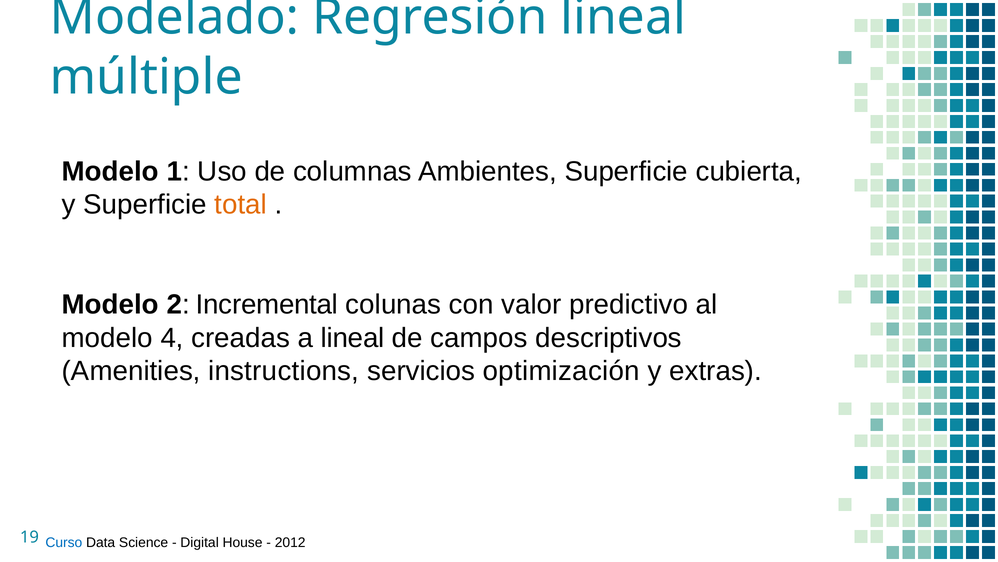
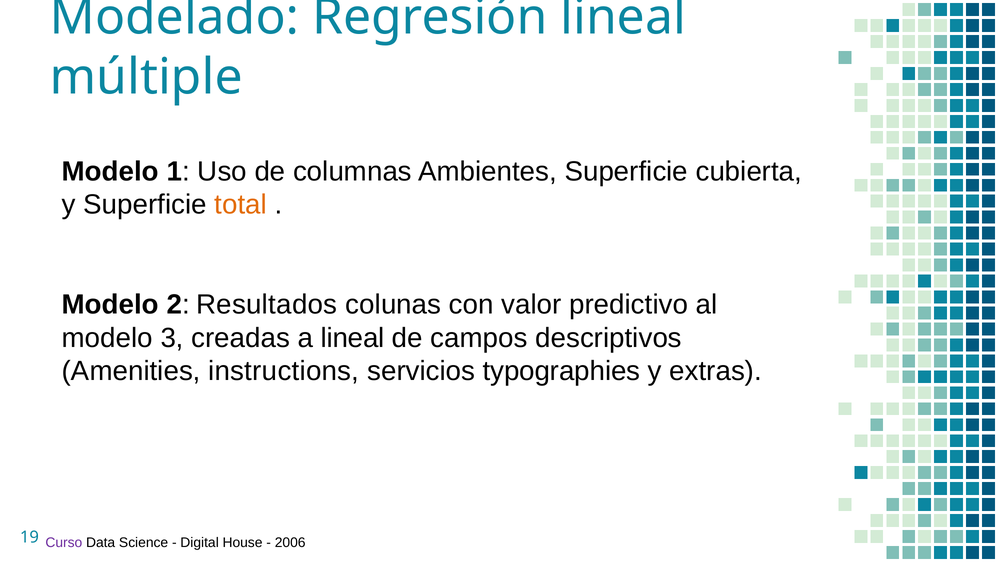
Incremental: Incremental -> Resultados (267, 304)
4: 4 -> 3 (172, 338)
optimización: optimización -> typographies (562, 371)
Curso colour: blue -> purple (64, 542)
2012: 2012 -> 2006 (290, 542)
